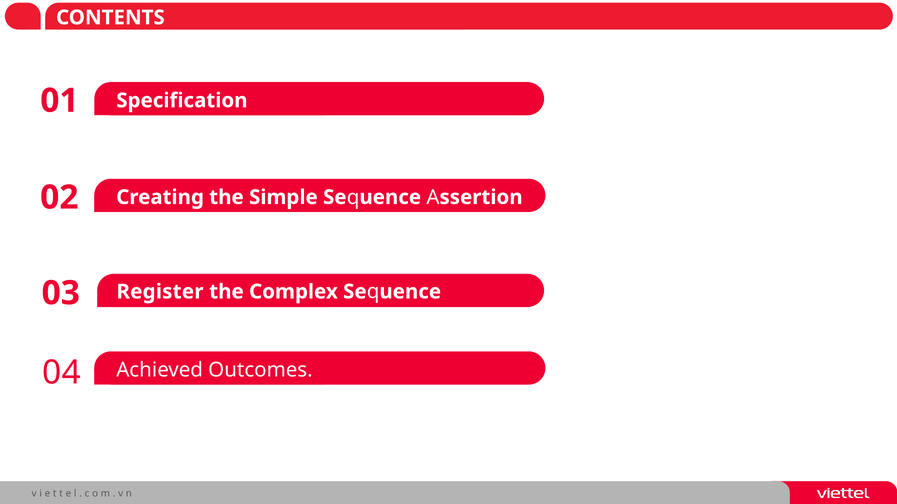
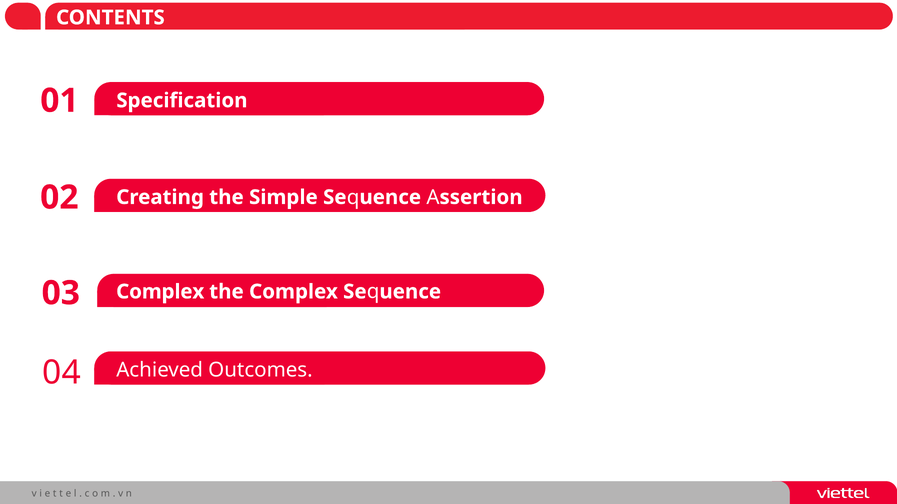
Register: Register -> Complex (160, 292)
